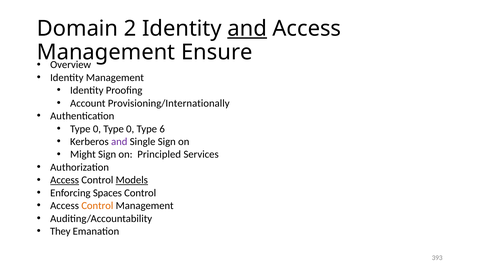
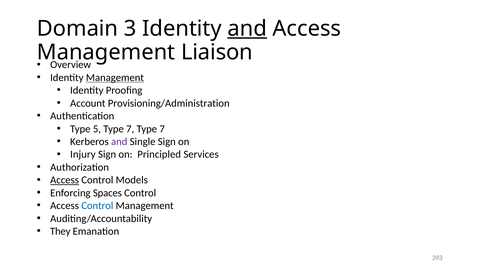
2: 2 -> 3 (130, 28)
Ensure: Ensure -> Liaison (217, 52)
Management underline: none -> present (115, 77)
Provisioning/Internationally: Provisioning/Internationally -> Provisioning/Administration (169, 103)
0: 0 -> 5 (97, 129)
0: 0 -> 7 (130, 129)
6: 6 -> 7 (162, 129)
Might: Might -> Injury (83, 154)
Models underline: present -> none (132, 180)
Control colour: orange -> blue (97, 205)
